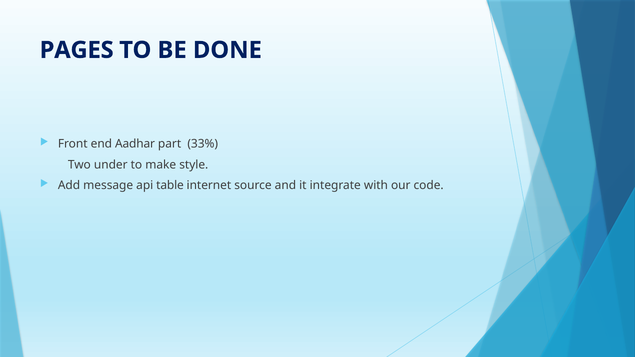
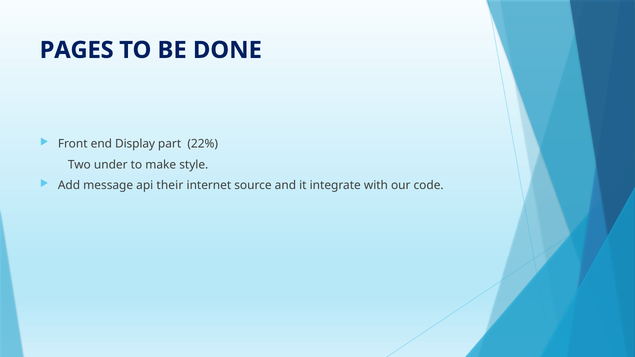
Aadhar: Aadhar -> Display (135, 144)
33%: 33% -> 22% (203, 144)
table: table -> their (170, 186)
